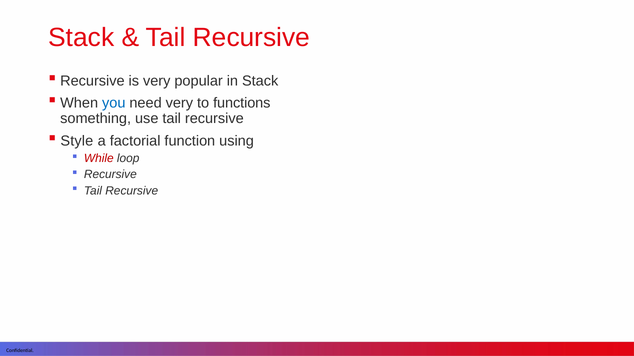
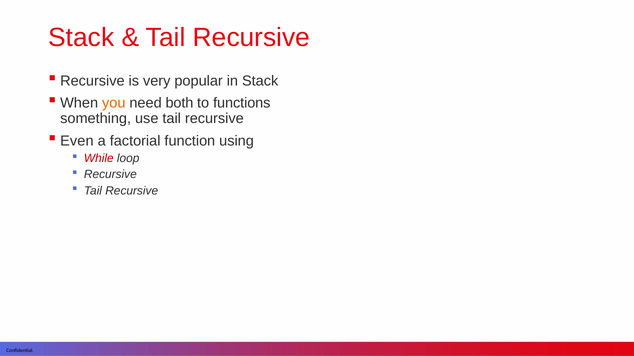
you colour: blue -> orange (114, 103)
need very: very -> both (179, 103)
Style: Style -> Even (77, 141)
